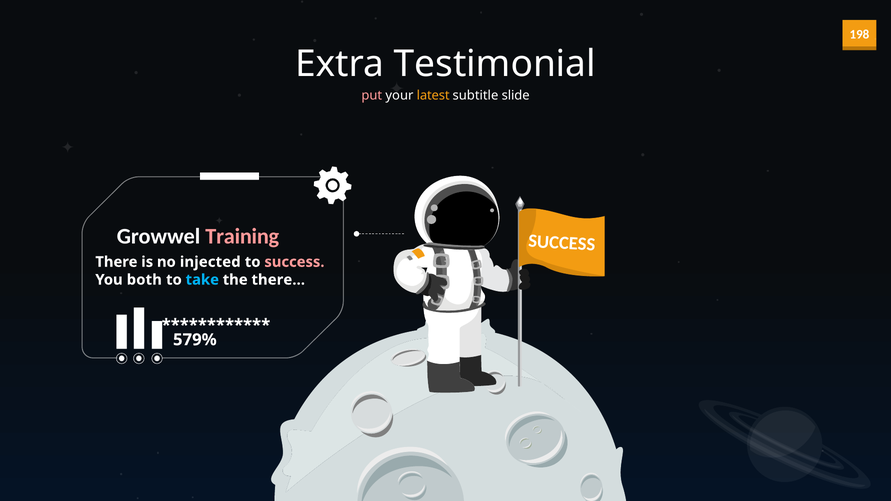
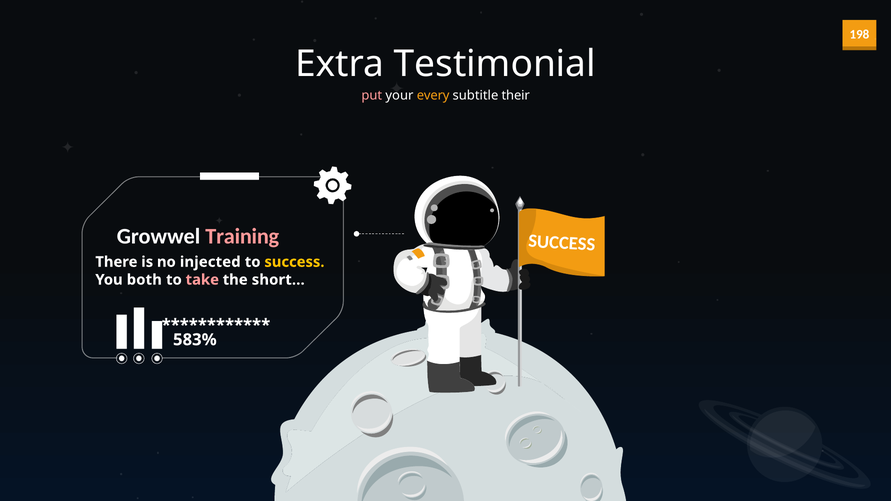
latest: latest -> every (433, 96)
slide: slide -> their (516, 96)
success colour: pink -> yellow (294, 262)
take colour: light blue -> pink (202, 280)
the there: there -> short (278, 280)
579%: 579% -> 583% (195, 340)
